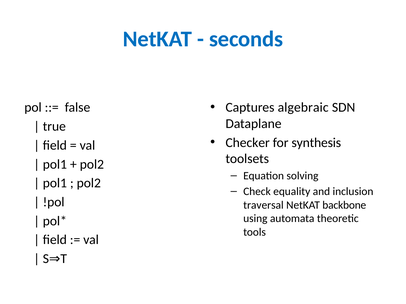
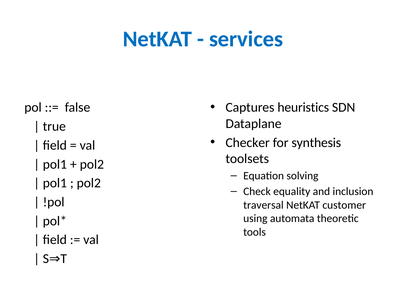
seconds: seconds -> services (246, 39)
algebraic: algebraic -> heuristics (303, 108)
backbone: backbone -> customer (344, 205)
